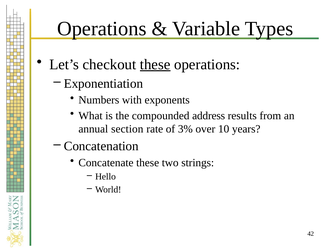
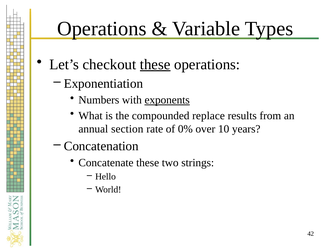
exponents underline: none -> present (167, 100)
address: address -> replace (209, 116)
3%: 3% -> 0% (185, 129)
